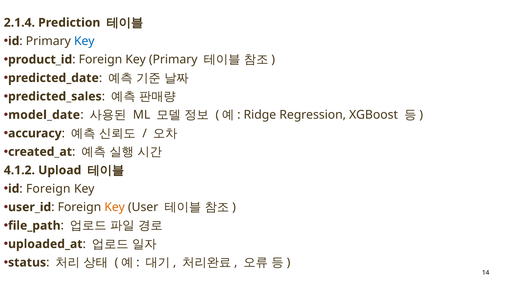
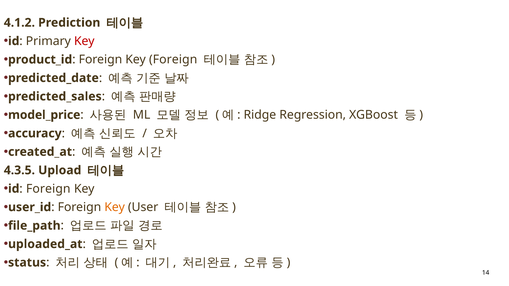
2.1.4: 2.1.4 -> 4.1.2 (19, 23)
Key colour: blue -> red (84, 41)
Key Primary: Primary -> Foreign (173, 60)
model_date: model_date -> model_price (44, 115)
4.1.2: 4.1.2 -> 4.3.5 (19, 170)
